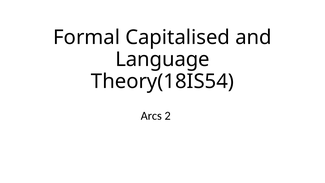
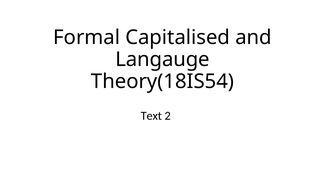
Language: Language -> Langauge (163, 59)
Arcs: Arcs -> Text (151, 116)
